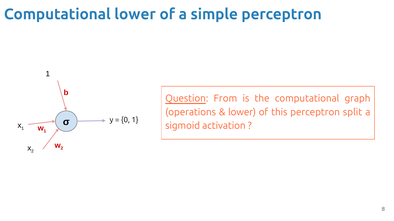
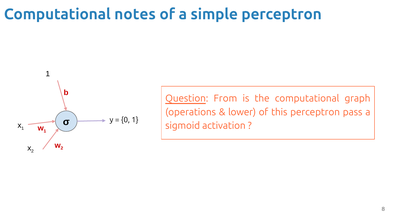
Computational lower: lower -> notes (135, 14)
split: split -> pass (353, 112)
